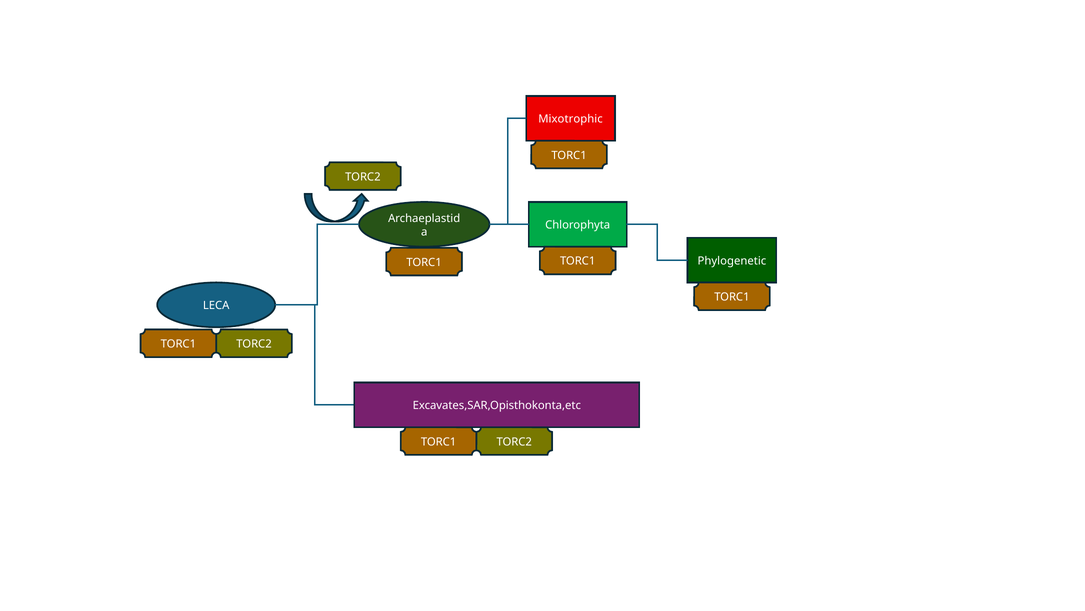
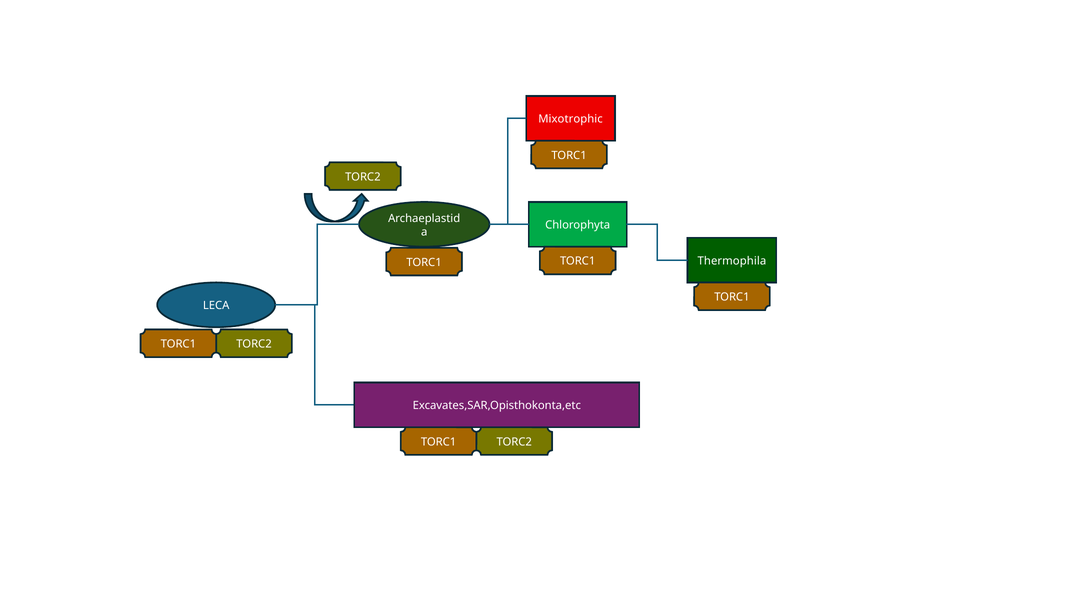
Phylogenetic: Phylogenetic -> Thermophila (732, 261)
